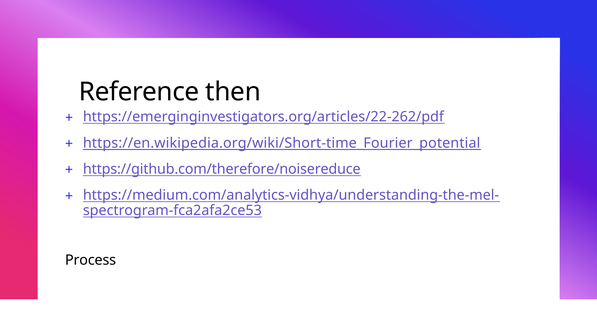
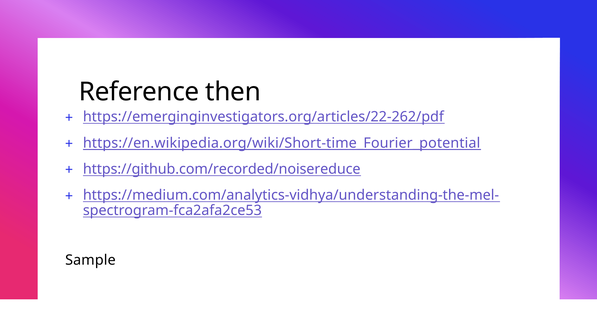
https://github.com/therefore/noisereduce: https://github.com/therefore/noisereduce -> https://github.com/recorded/noisereduce (222, 169)
Process: Process -> Sample (90, 260)
